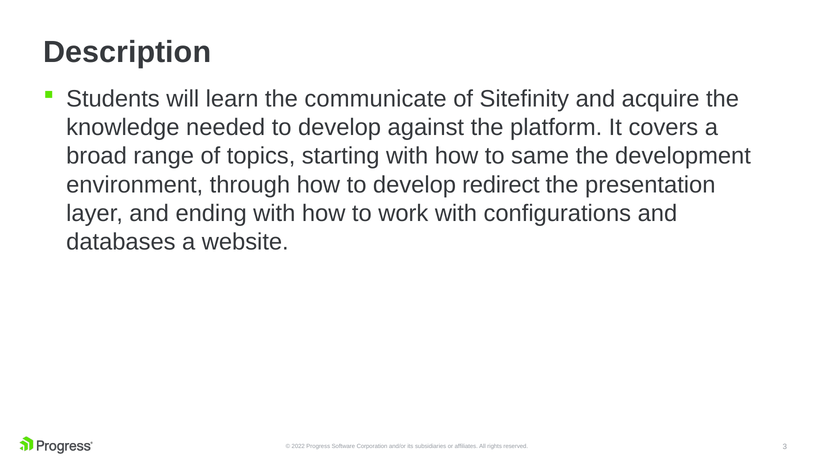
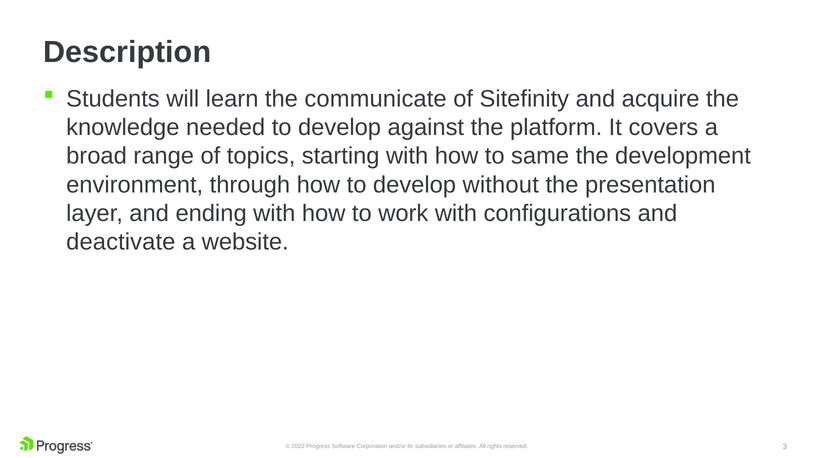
redirect: redirect -> without (501, 185)
databases: databases -> deactivate (121, 242)
